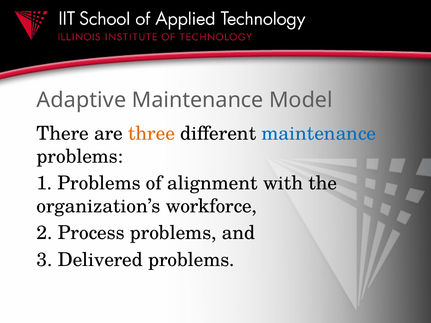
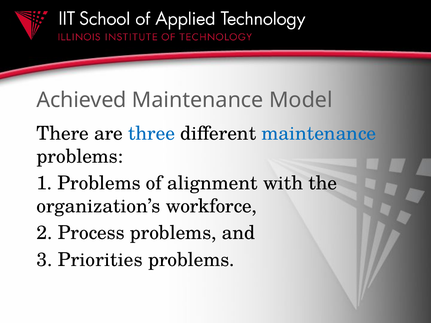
Adaptive: Adaptive -> Achieved (82, 100)
three colour: orange -> blue (152, 134)
Delivered: Delivered -> Priorities (100, 260)
